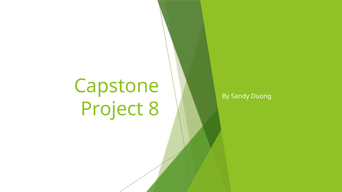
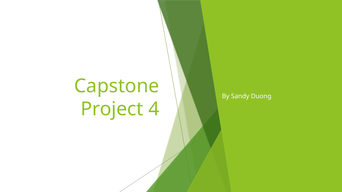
8: 8 -> 4 (154, 109)
